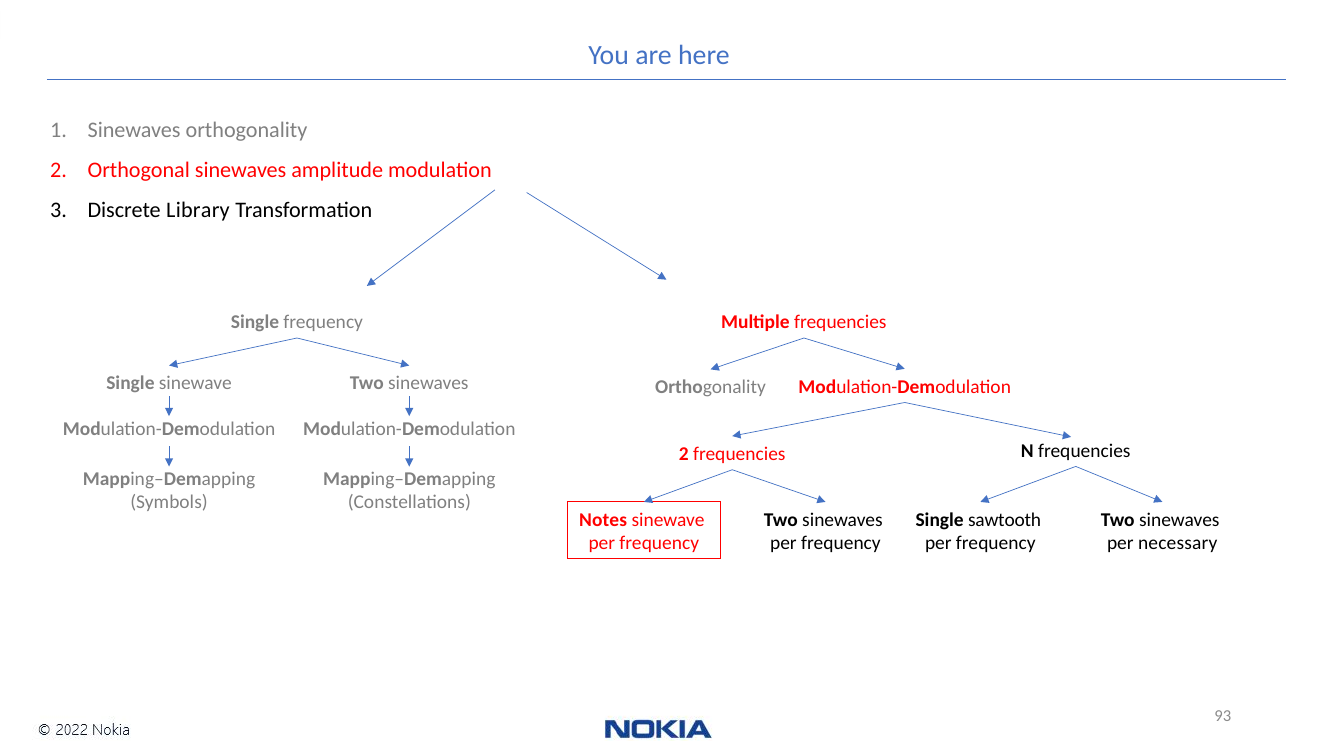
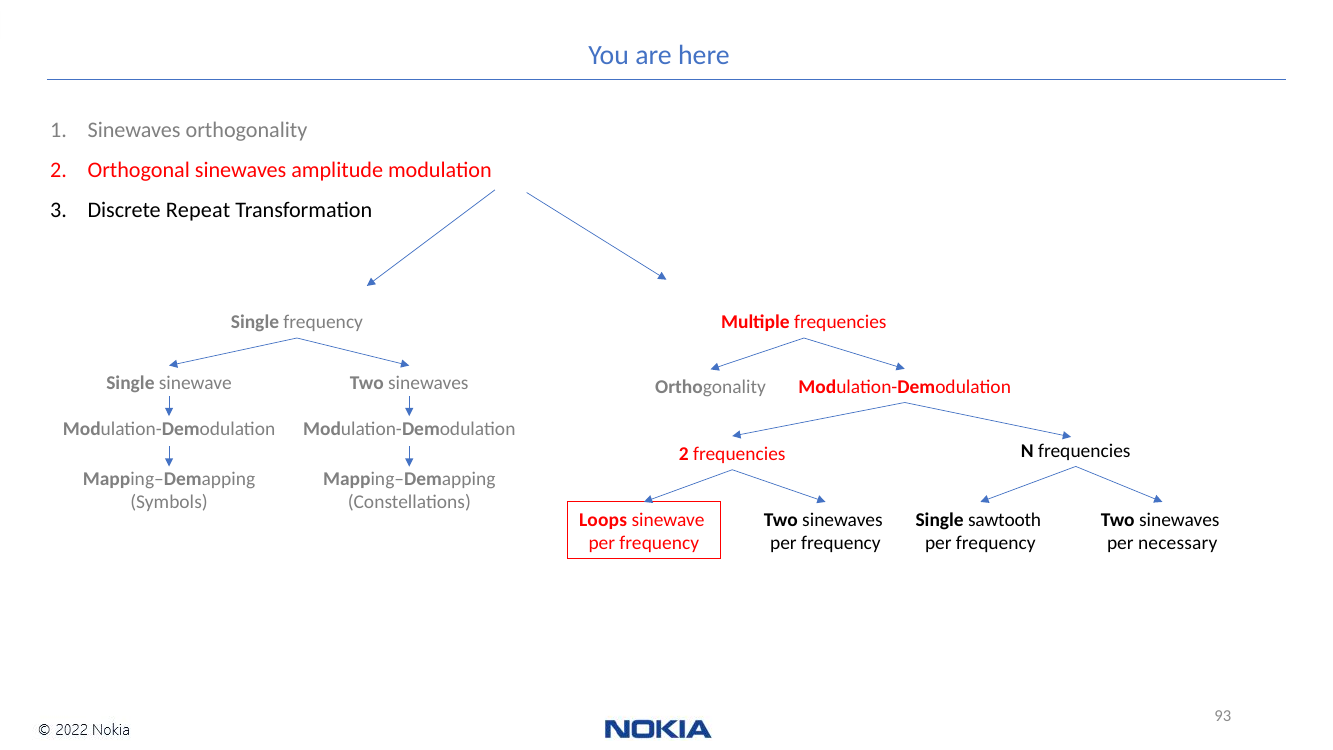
Library: Library -> Repeat (198, 210)
Notes: Notes -> Loops (603, 520)
